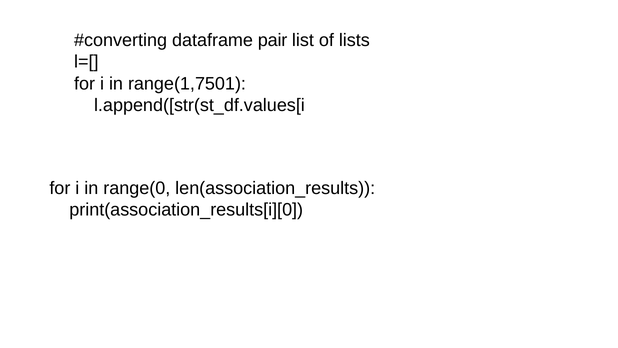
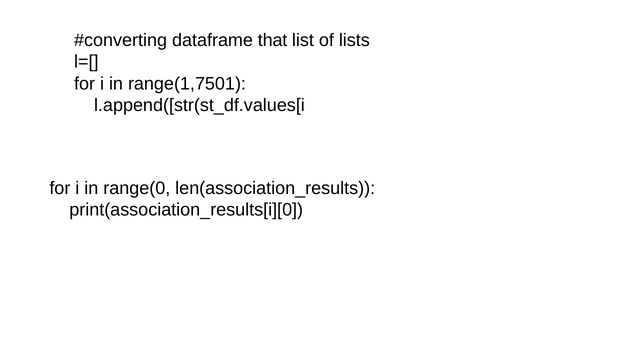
pair: pair -> that (273, 40)
